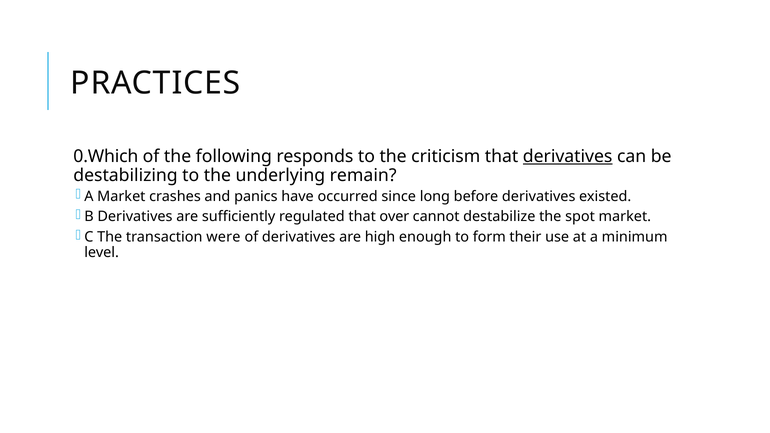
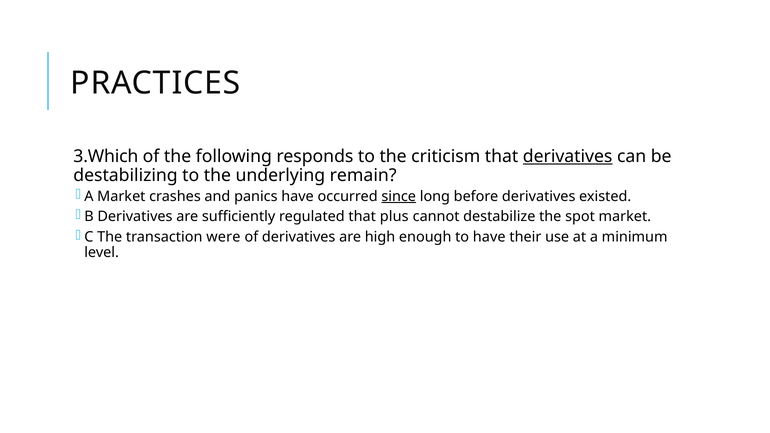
0.Which: 0.Which -> 3.Which (106, 157)
since underline: none -> present (399, 196)
over: over -> plus (394, 217)
to form: form -> have (489, 237)
